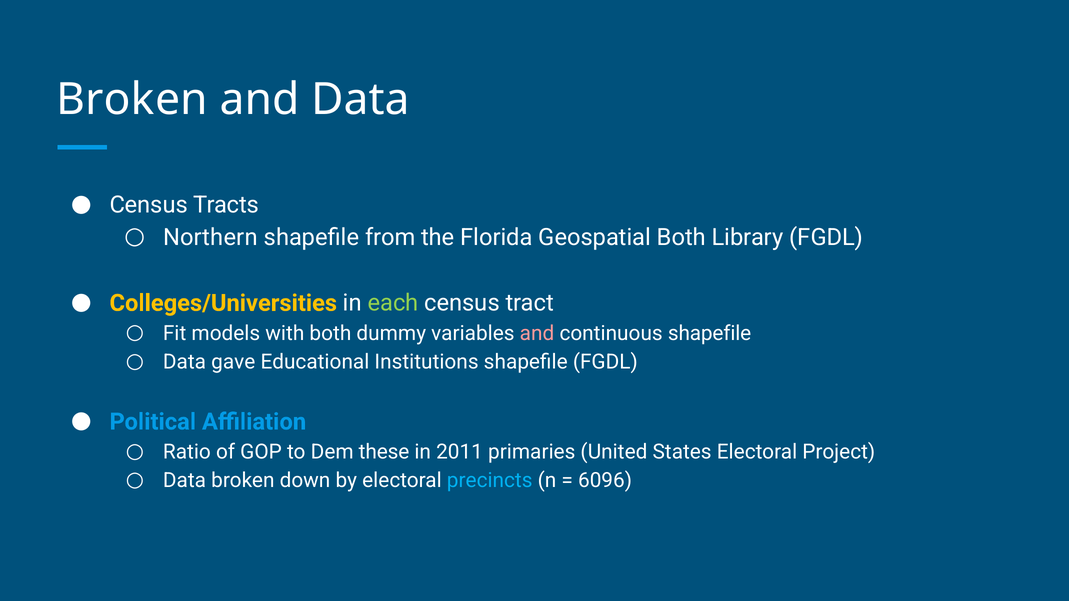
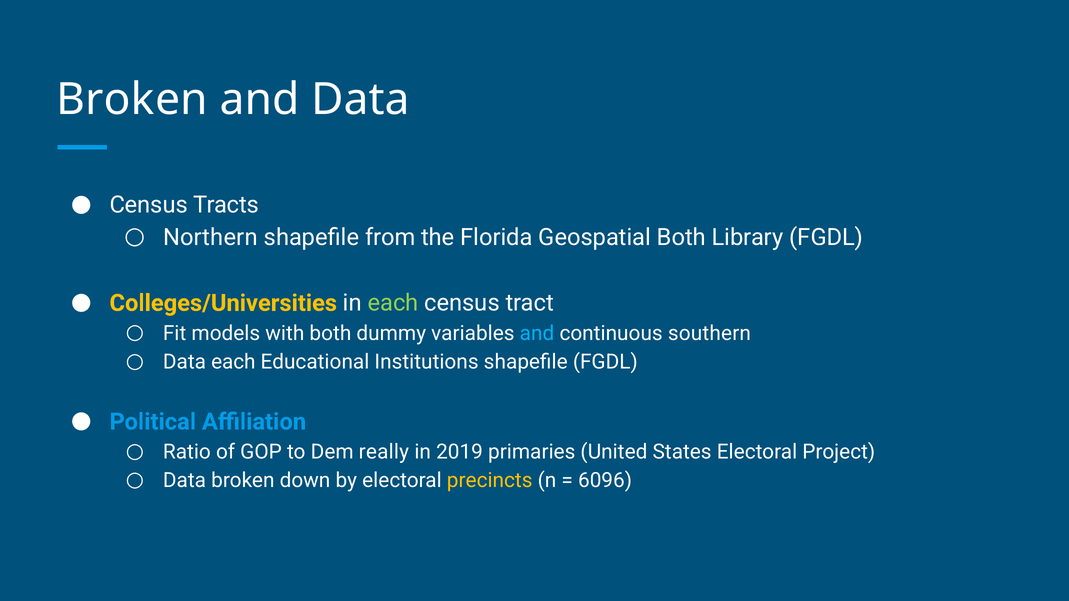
and colour: pink -> light blue (537, 333)
continuous shapefile: shapefile -> southern (709, 333)
Data gave: gave -> each (233, 362)
these: these -> really (384, 452)
2011: 2011 -> 2019 (460, 452)
precincts colour: light blue -> yellow (490, 481)
